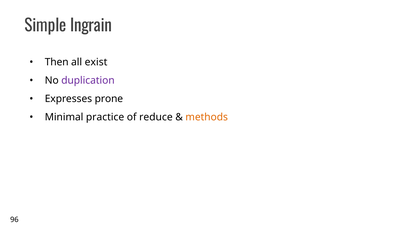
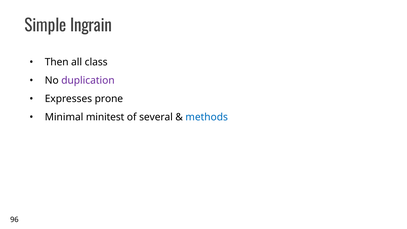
exist: exist -> class (96, 62)
practice: practice -> minitest (105, 117)
reduce: reduce -> several (156, 117)
methods colour: orange -> blue (207, 117)
